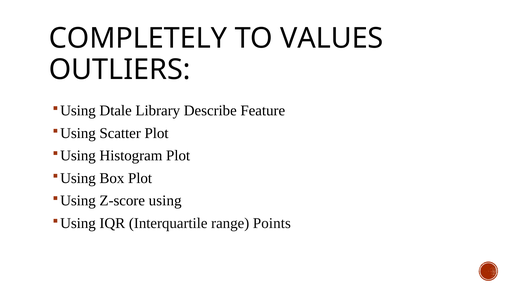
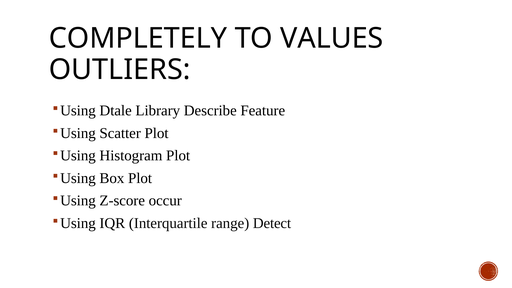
using: using -> occur (165, 201)
Points: Points -> Detect (272, 223)
